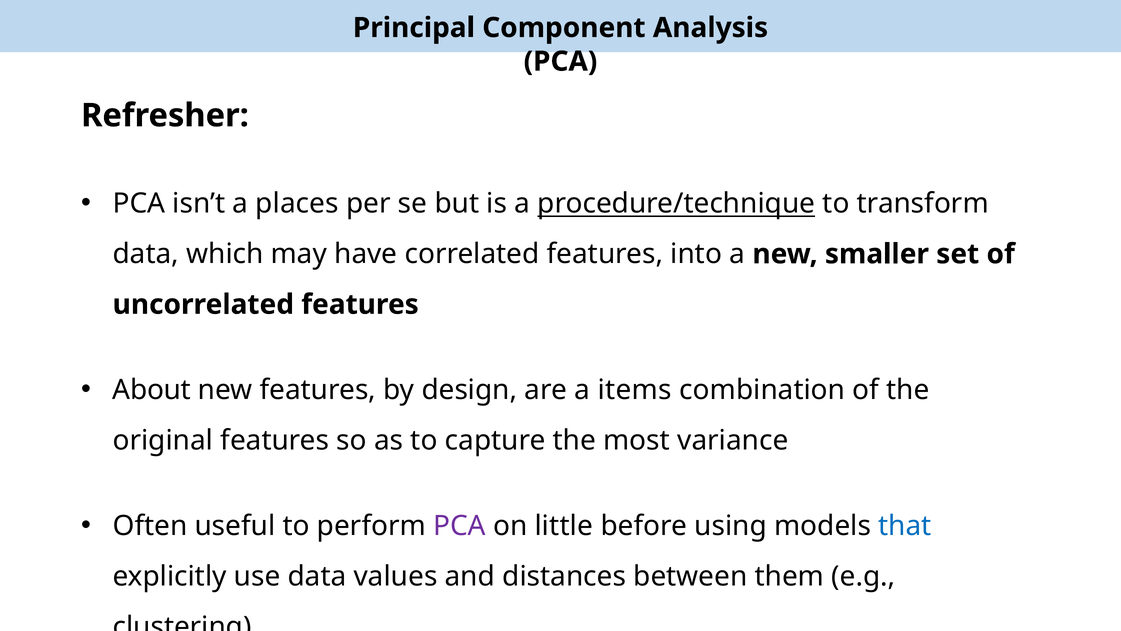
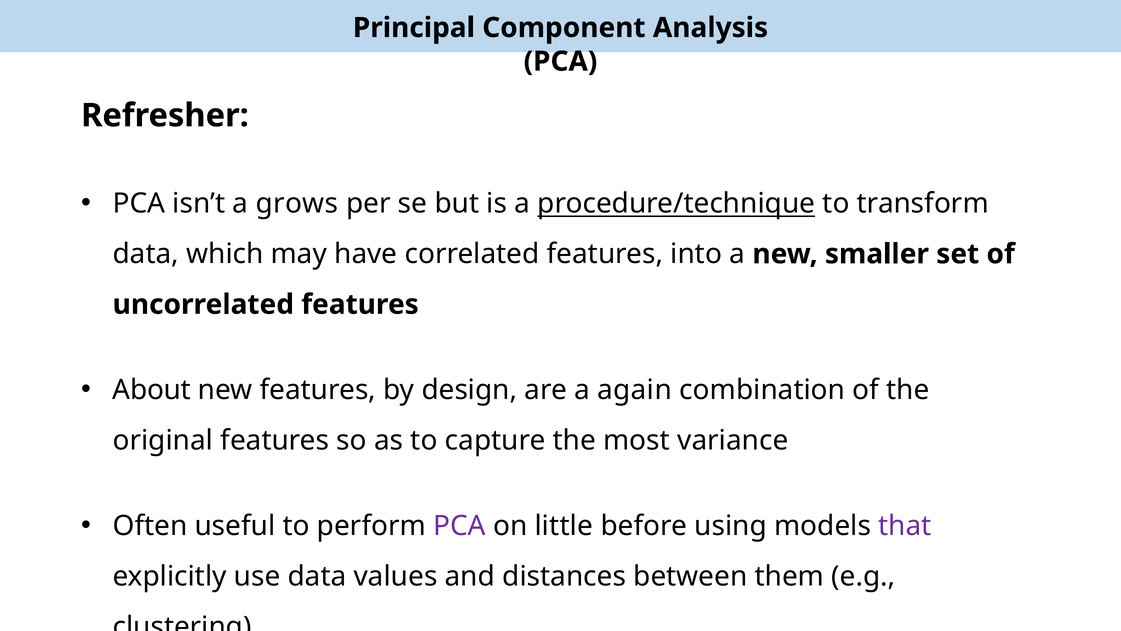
places: places -> grows (297, 203)
items: items -> again (635, 390)
that colour: blue -> purple (905, 526)
